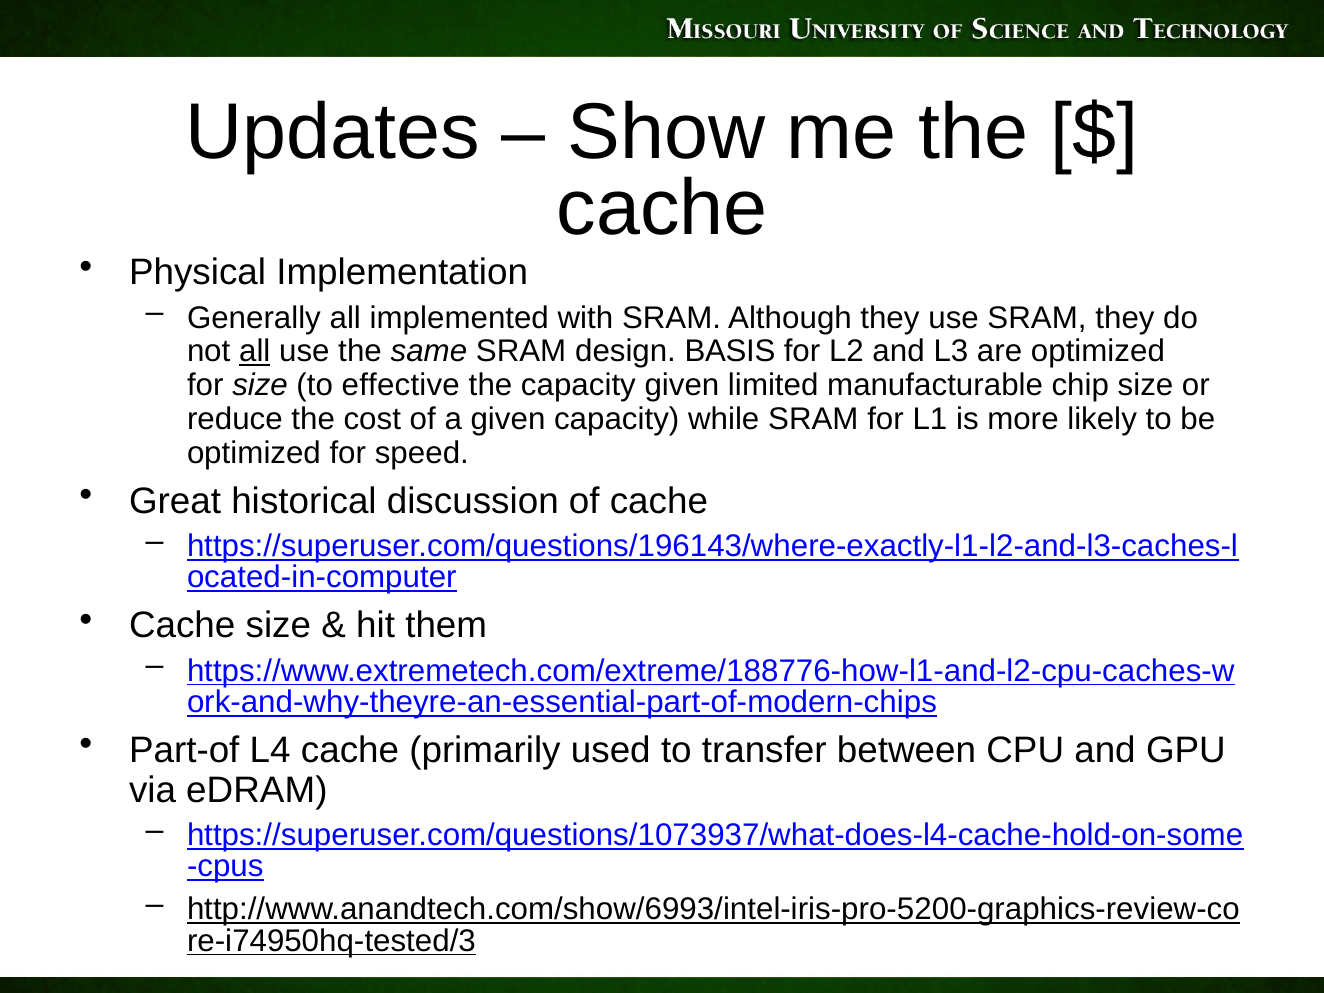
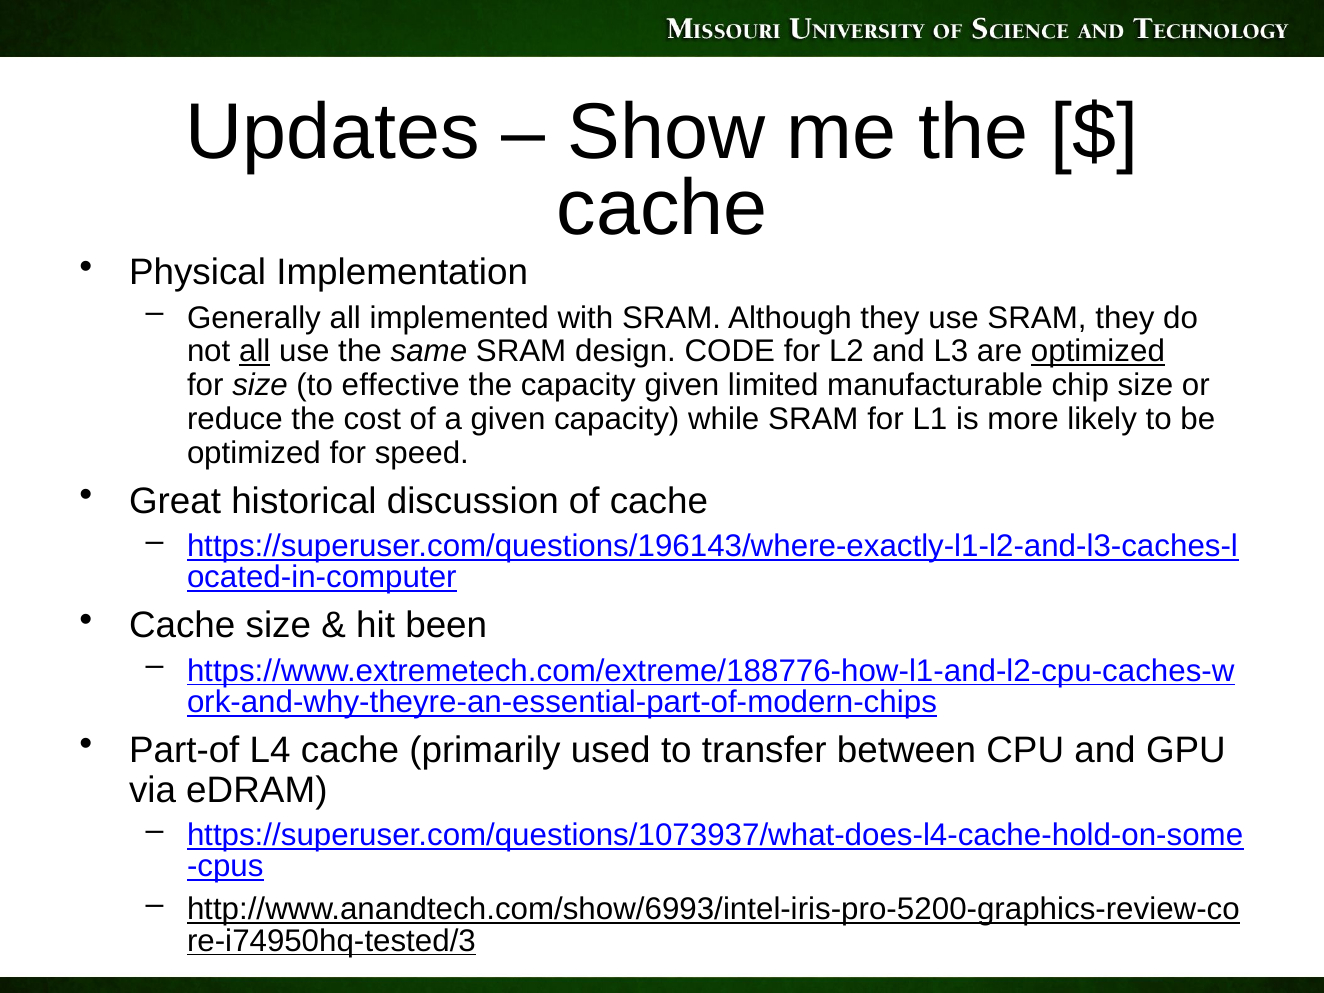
BASIS: BASIS -> CODE (730, 351)
optimized underline: none -> present (1098, 351)
them: them -> been (446, 626)
